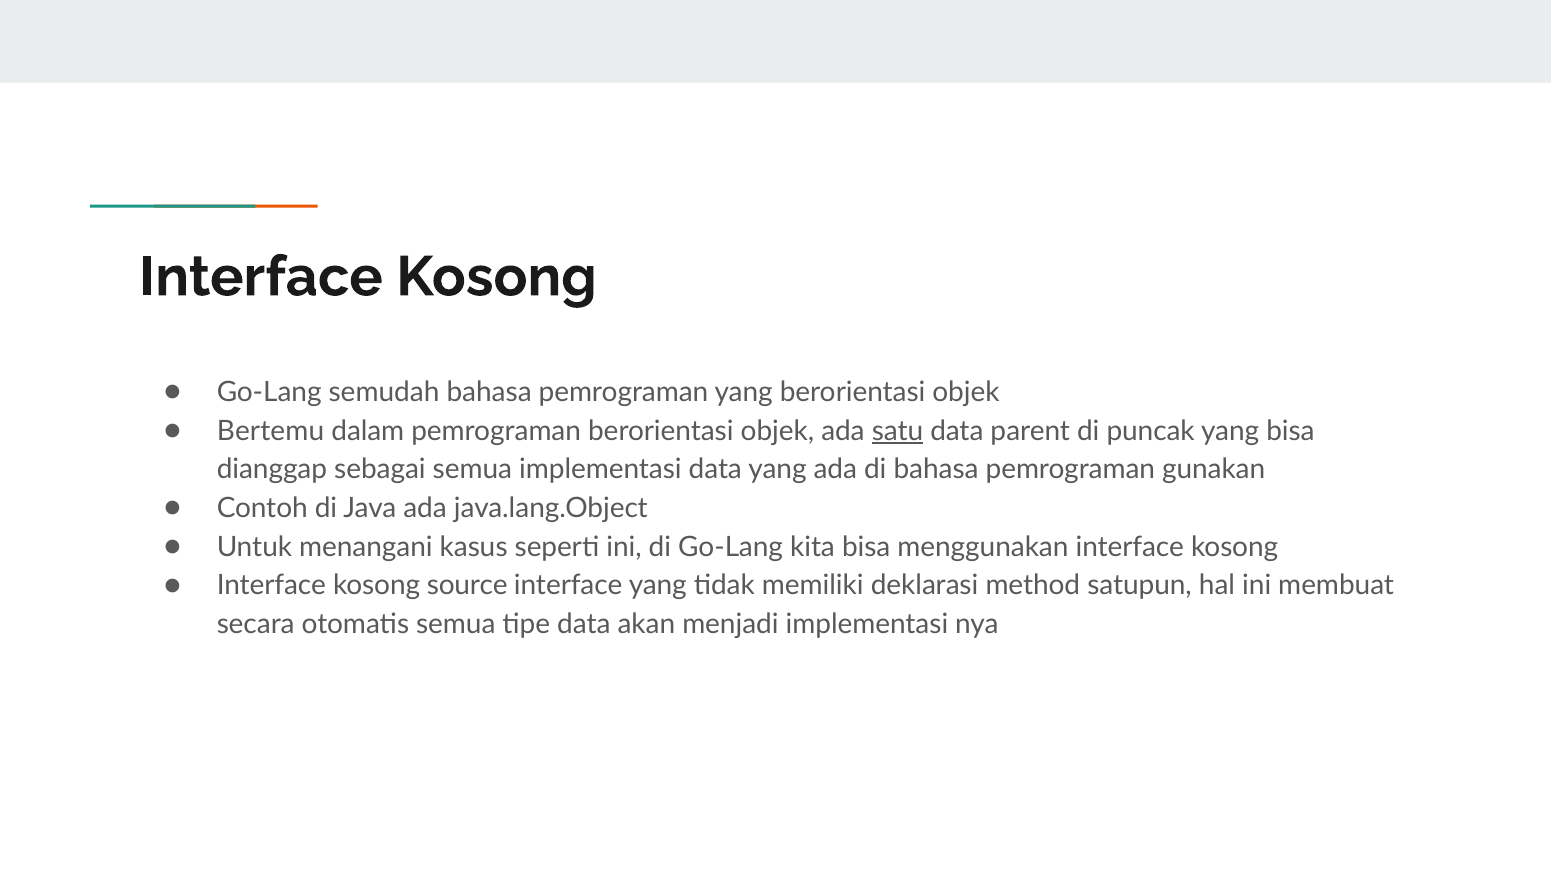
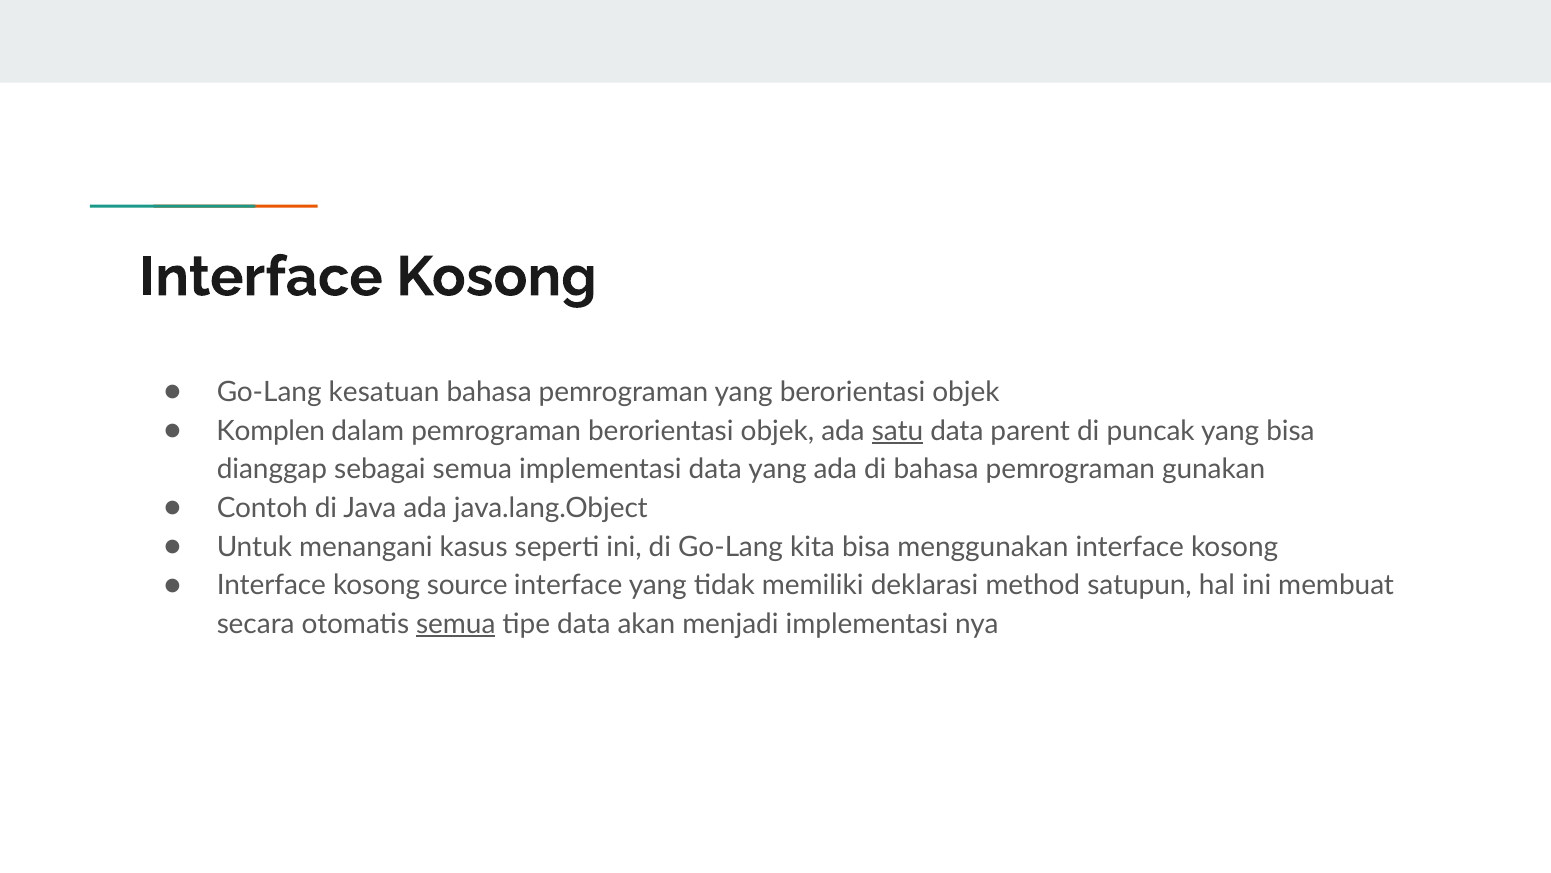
semudah: semudah -> kesatuan (384, 392)
Bertemu: Bertemu -> Komplen (271, 431)
semua underline: none -> present (456, 624)
